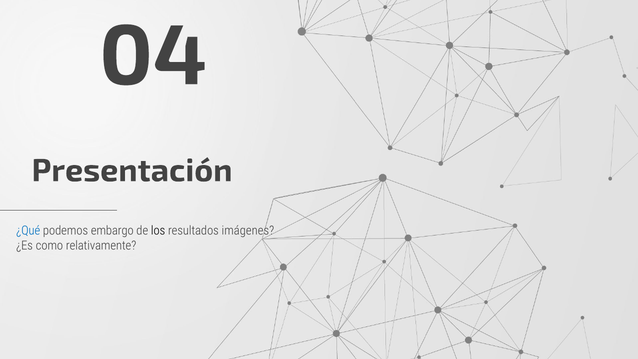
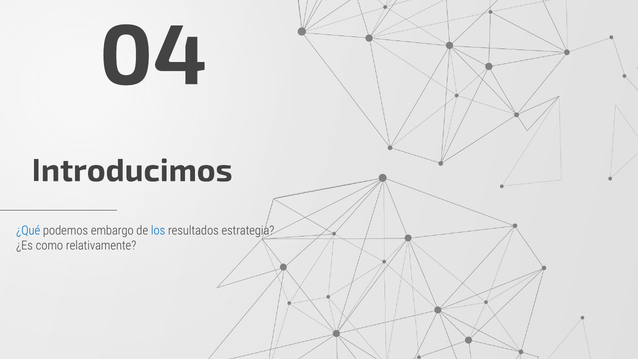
Presentación: Presentación -> Introducimos (132, 171)
los colour: black -> blue (158, 230)
imágenes: imágenes -> estrategia (248, 230)
